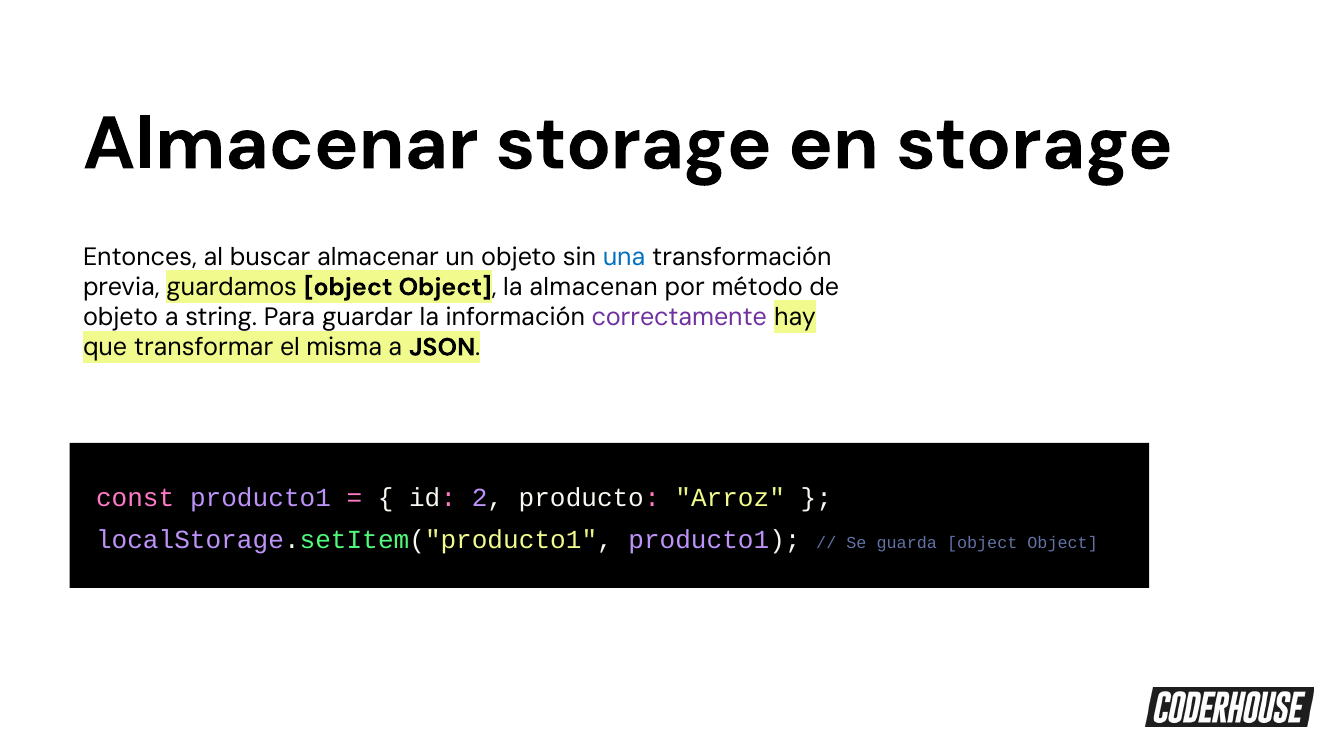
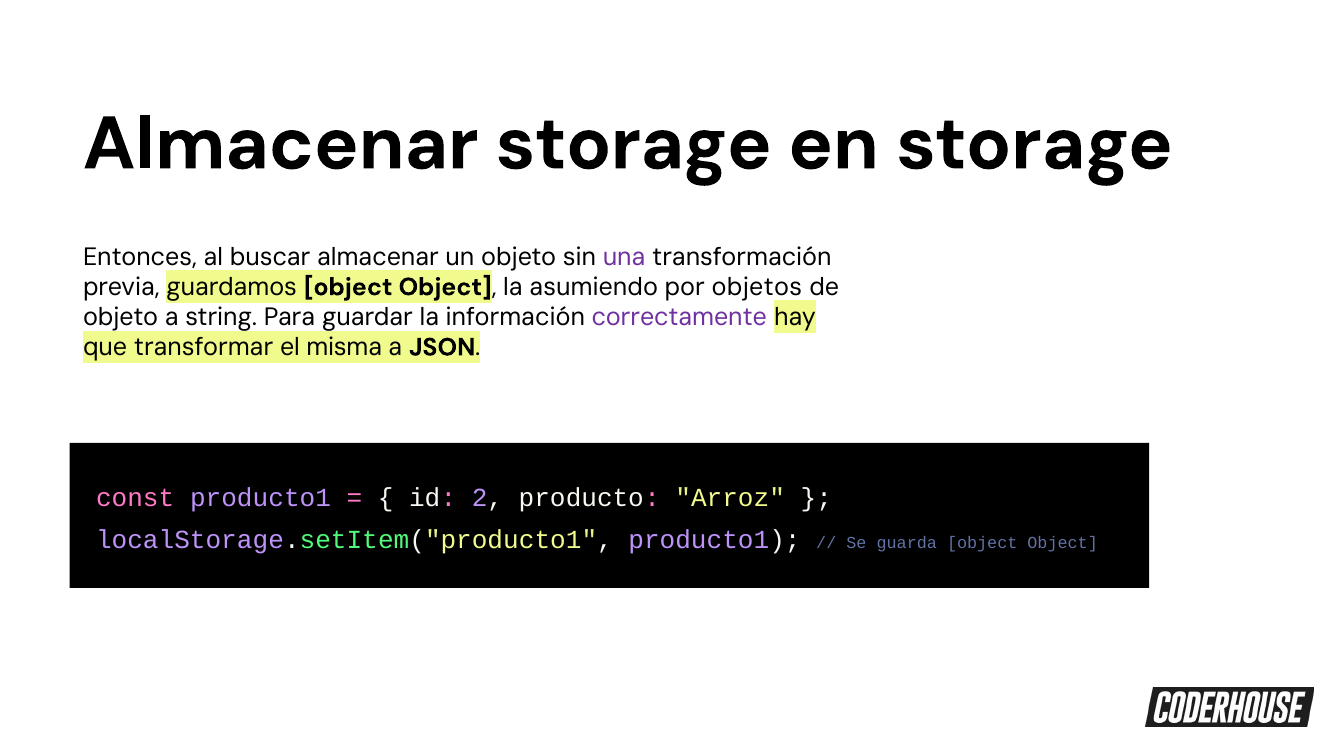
una colour: blue -> purple (624, 257)
almacenan: almacenan -> asumiendo (594, 287)
método: método -> objetos (757, 287)
